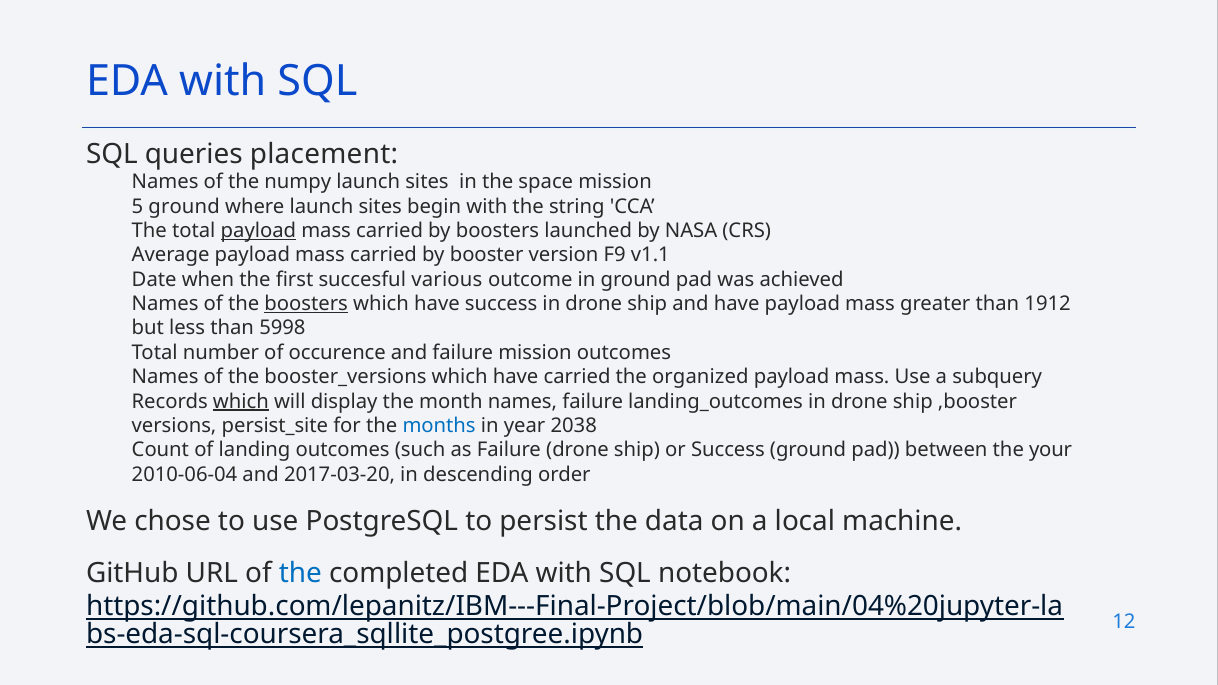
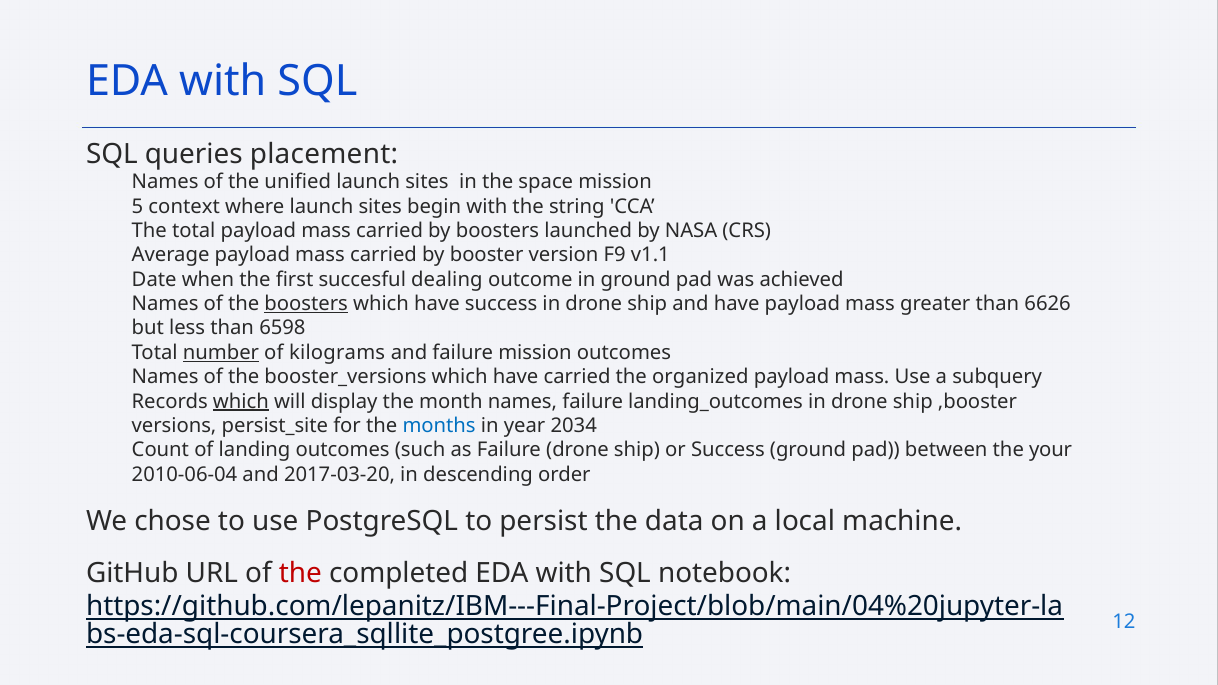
numpy: numpy -> unified (298, 182)
5 ground: ground -> context (184, 207)
payload underline: present -> none (258, 231)
various: various -> dealing (447, 280)
1912: 1912 -> 6626 (1048, 304)
5998: 5998 -> 6598 (282, 328)
number underline: none -> present (221, 353)
occurence: occurence -> kilograms (337, 353)
2038: 2038 -> 2034 (574, 426)
the colour: blue -> red (300, 573)
